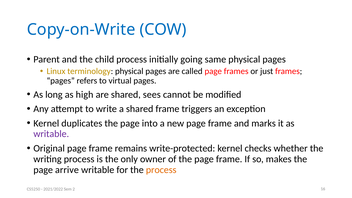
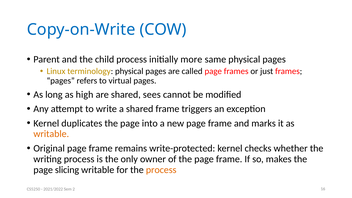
going: going -> more (191, 59)
writable colour: purple -> orange (51, 134)
arrive: arrive -> slicing (67, 170)
